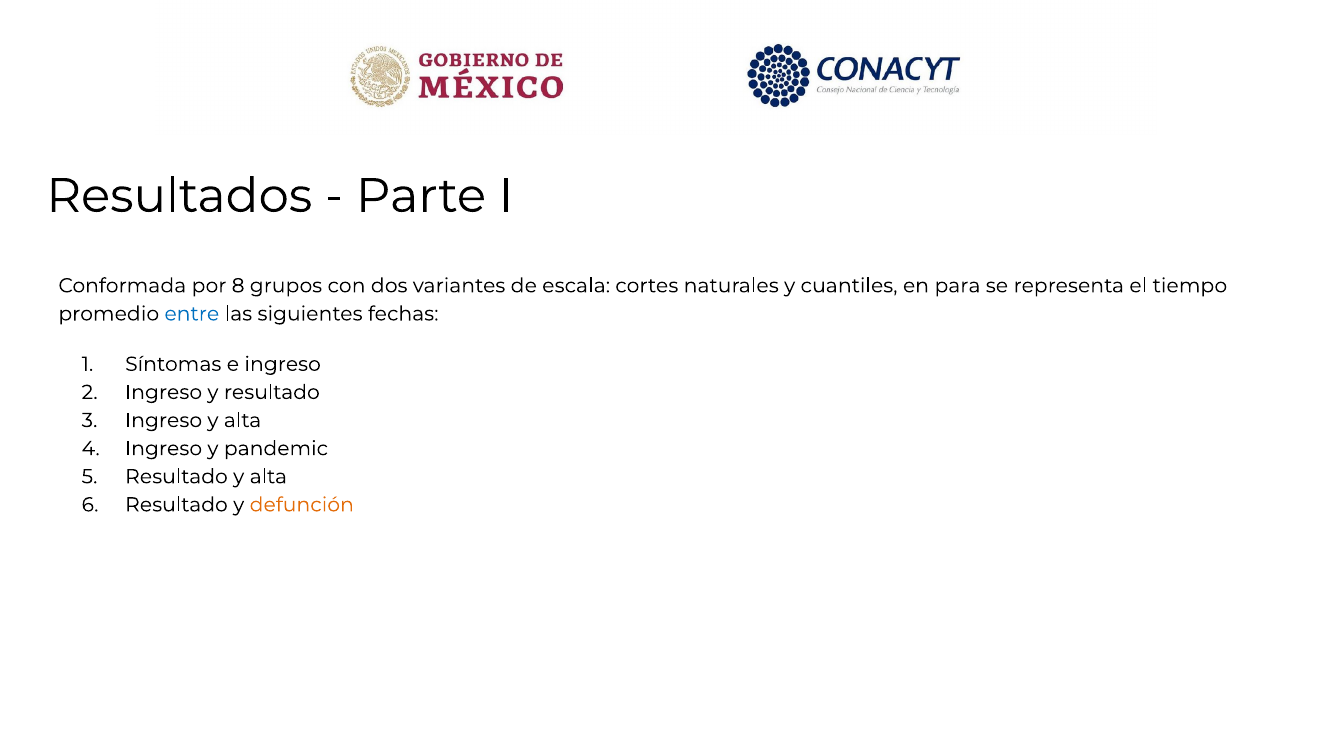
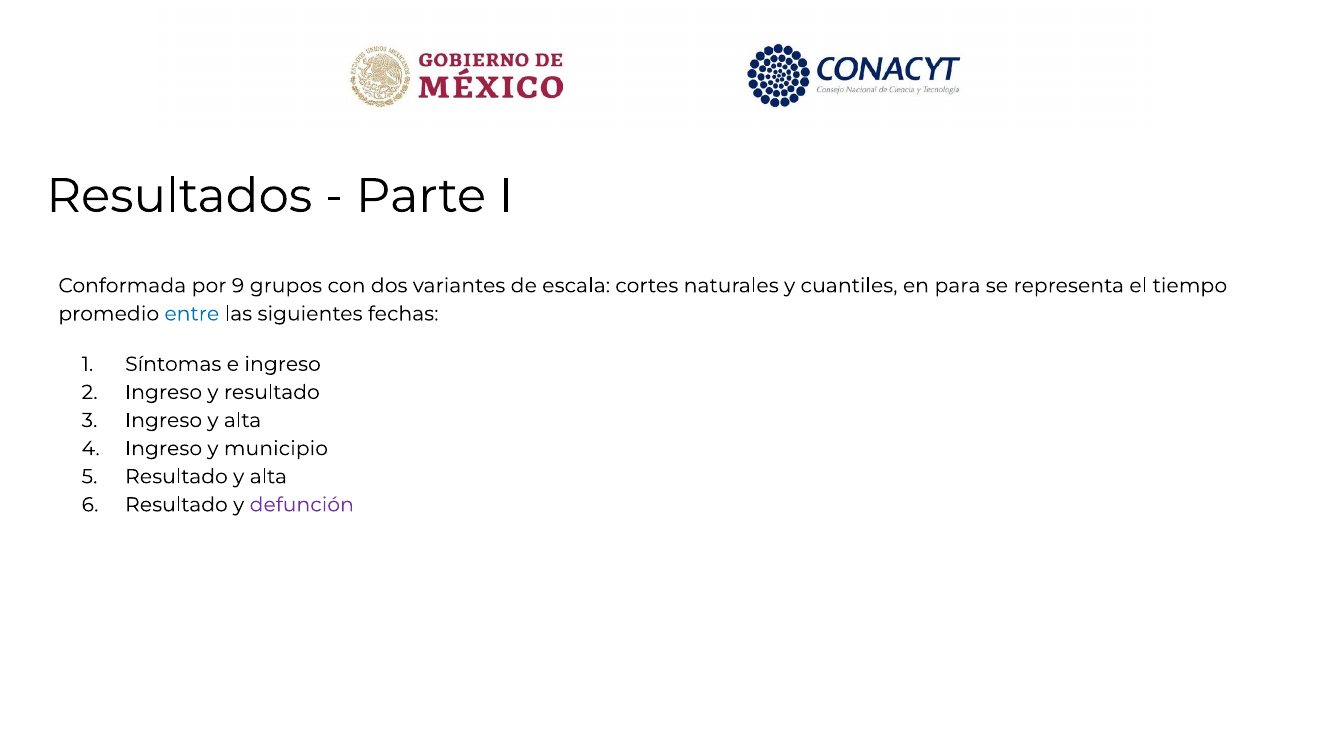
8: 8 -> 9 (238, 286)
pandemic: pandemic -> municipio (276, 448)
defunción colour: orange -> purple (302, 505)
